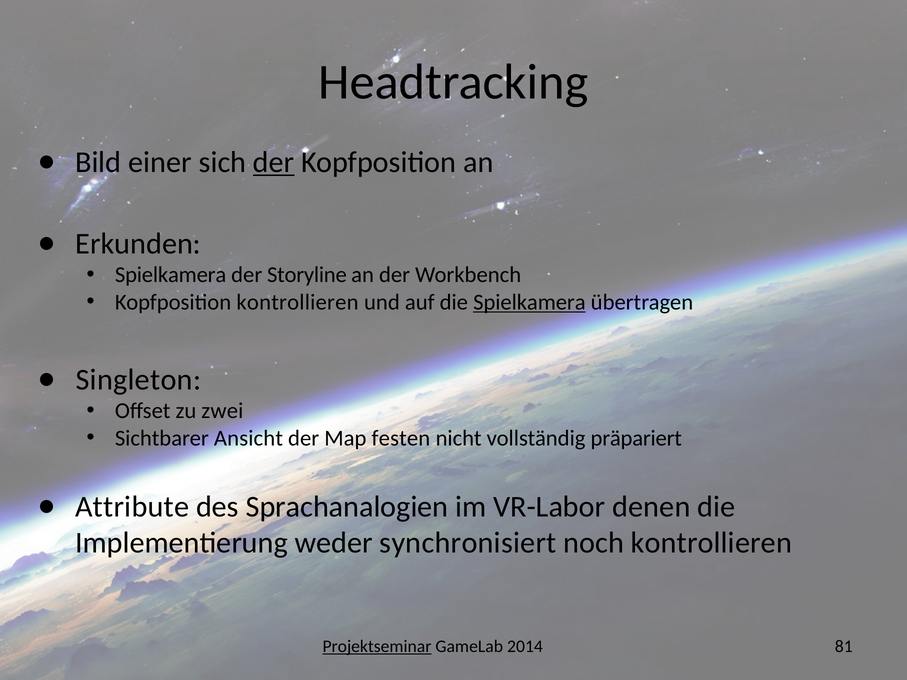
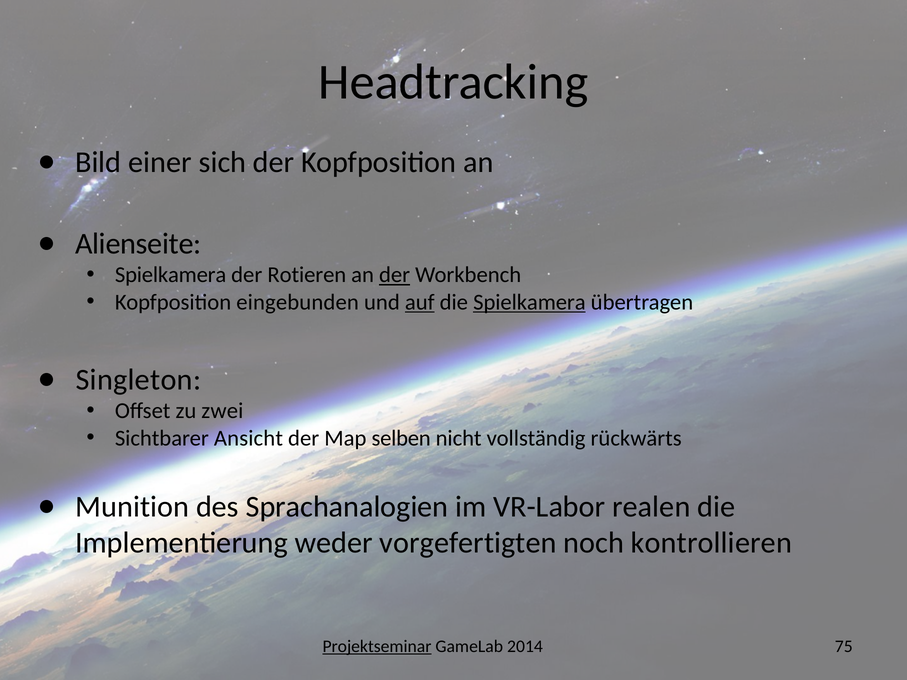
der underline: present -> none (274, 162)
Erkunden: Erkunden -> Alienseite (138, 244)
Storyline: Storyline -> Rotieren (307, 275)
der underline: none -> present (395, 275)
Kopfposition kontrollieren: kontrollieren -> eingebunden (298, 302)
auf underline: none -> present (420, 302)
festen: festen -> selben (401, 438)
präpariert: präpariert -> rückwärts (636, 438)
Attribute: Attribute -> Munition (132, 507)
denen: denen -> realen (651, 507)
synchronisiert: synchronisiert -> vorgefertigten (468, 543)
81: 81 -> 75 (844, 647)
